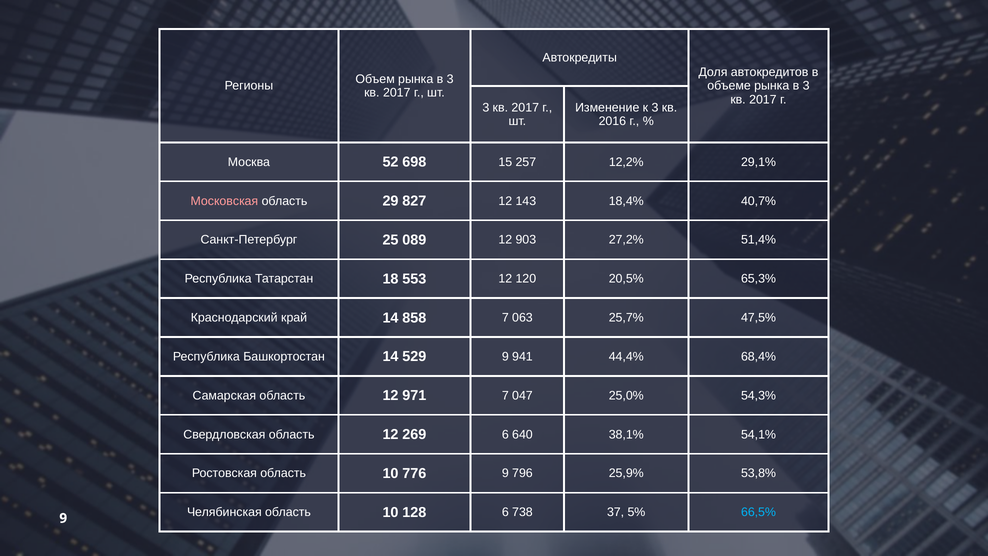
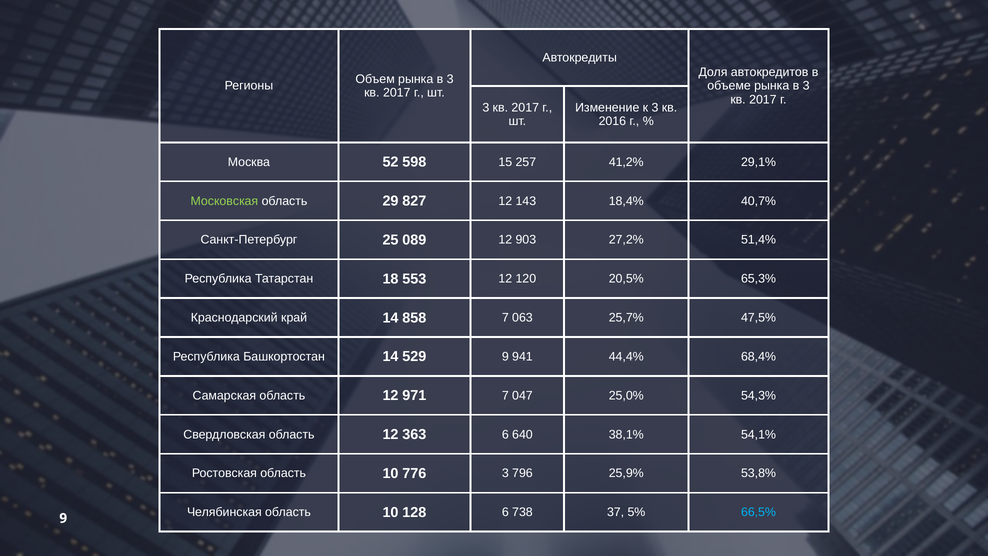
698: 698 -> 598 (414, 162)
12,2%: 12,2% -> 41,2% (626, 162)
Московская colour: pink -> light green (224, 201)
269: 269 -> 363 (414, 434)
776 9: 9 -> 3 (505, 473)
